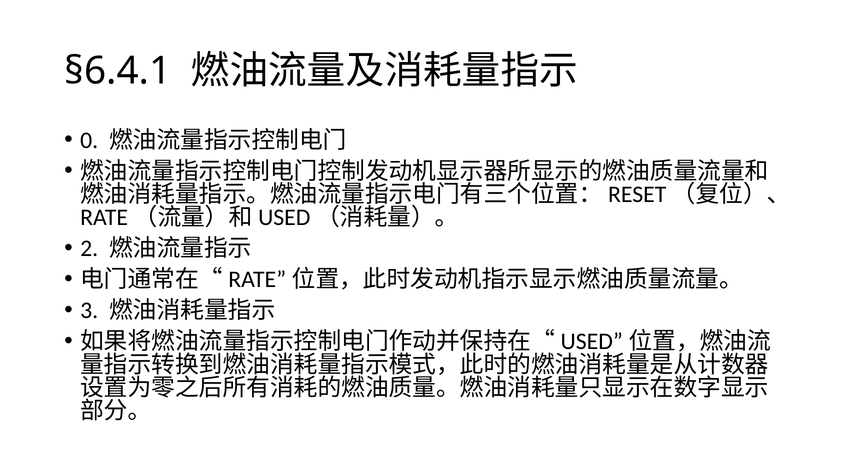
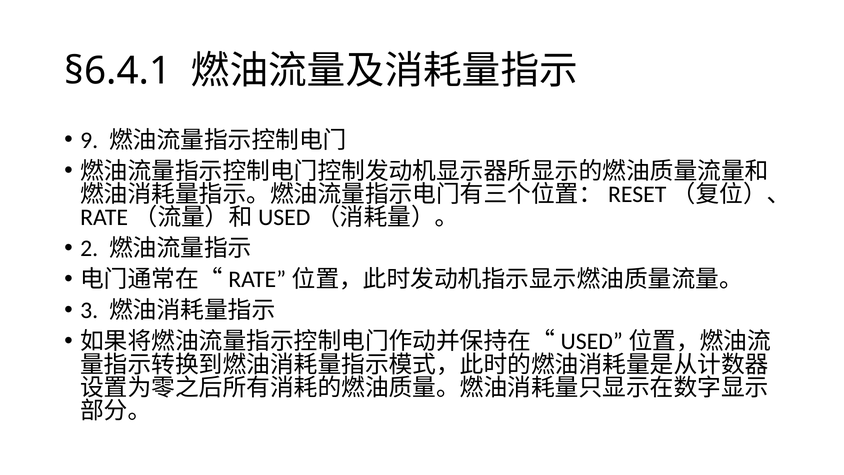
0: 0 -> 9 (89, 140)
